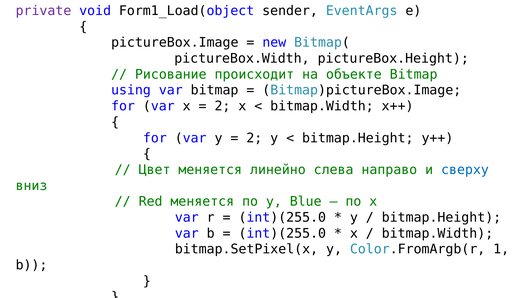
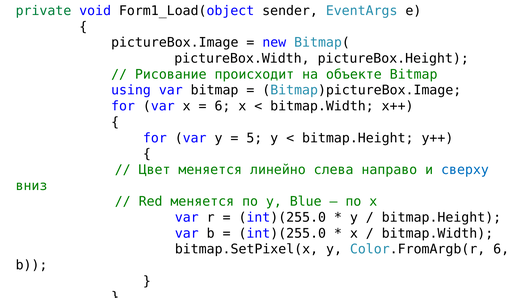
private colour: purple -> green (43, 11)
2: 2 -> 6 (222, 106)
2: 2 -> 5 (254, 138)
Color.FromArgb(r 1: 1 -> 6 (501, 249)
